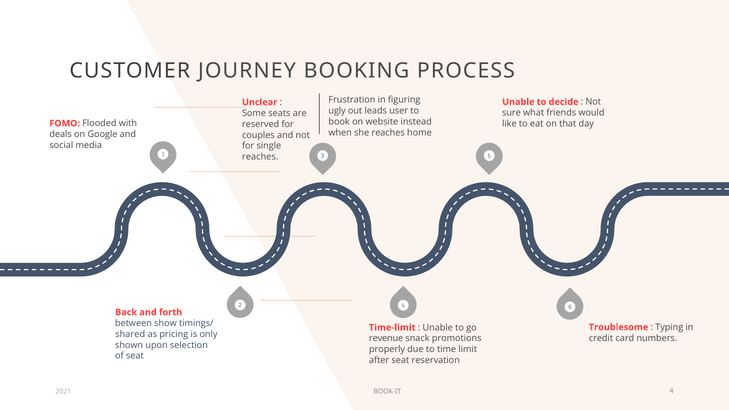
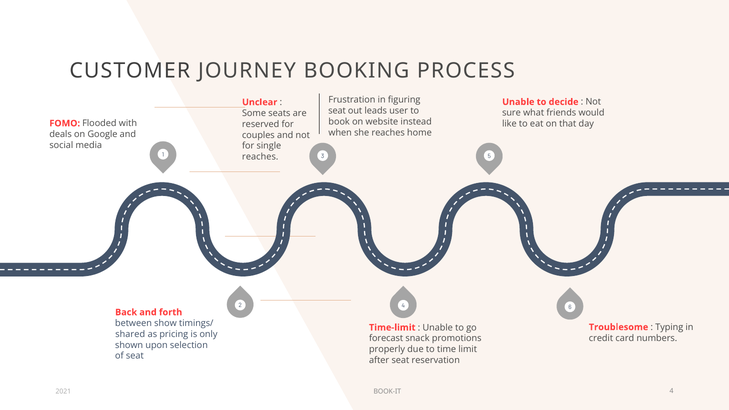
ugly: ugly -> seat (337, 111)
revenue: revenue -> forecast (386, 338)
